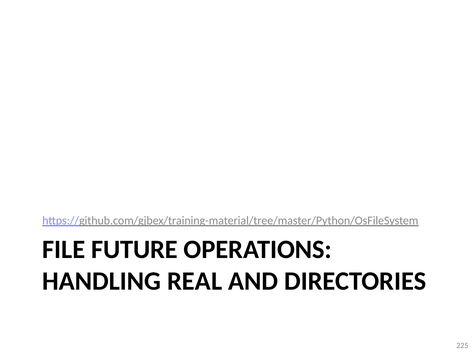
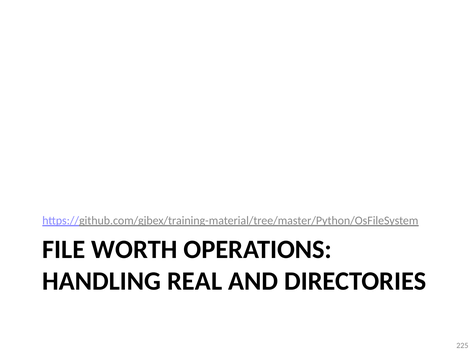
FUTURE: FUTURE -> WORTH (134, 249)
